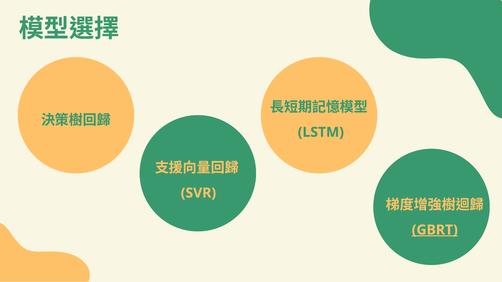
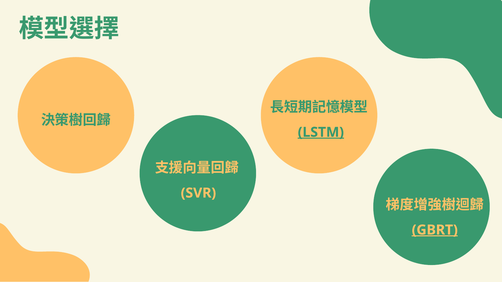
LSTM underline: none -> present (321, 132)
